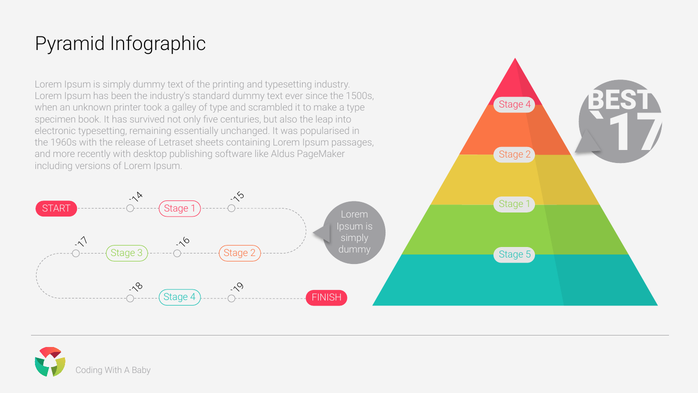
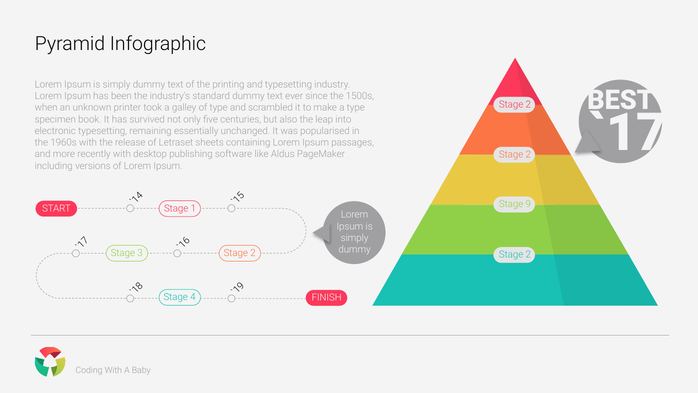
4: 4 -> 2 (528, 104)
1: 1 -> 9 (528, 204)
5: 5 -> 2 (528, 254)
